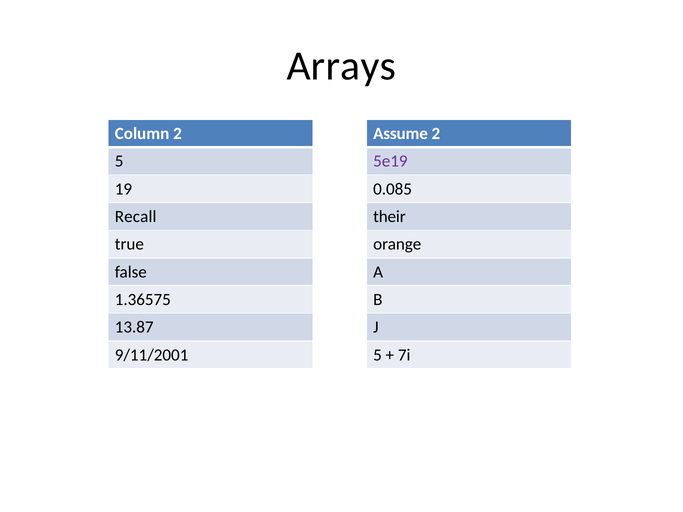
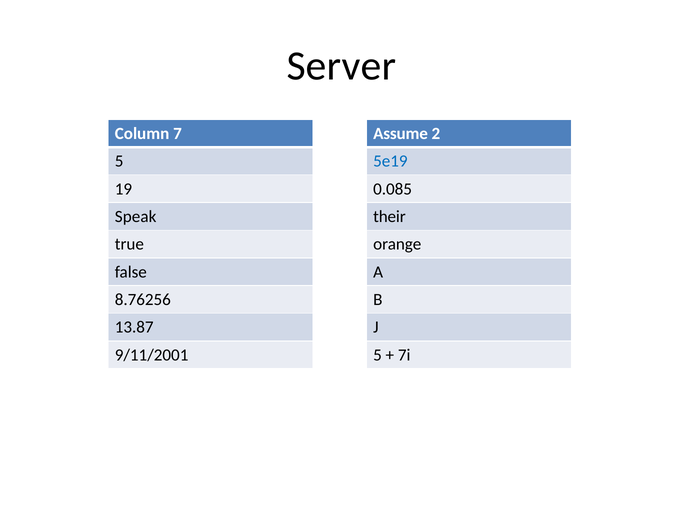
Arrays: Arrays -> Server (341, 66)
Column 2: 2 -> 7 (178, 134)
5e19 colour: purple -> blue (390, 161)
Recall: Recall -> Speak (136, 217)
1.36575: 1.36575 -> 8.76256 (143, 300)
